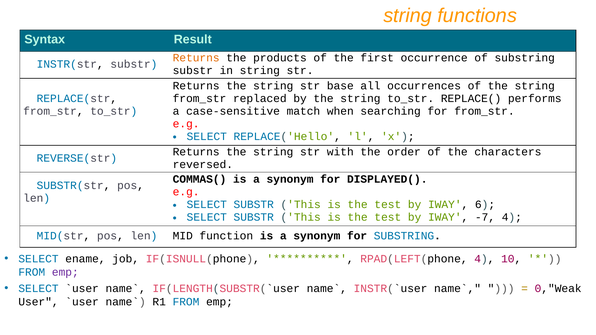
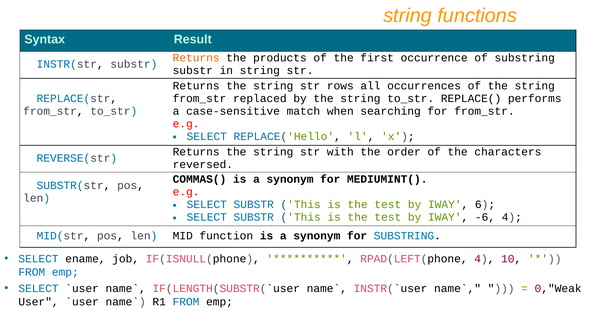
base: base -> rows (340, 86)
DISPLAYED(: DISPLAYED( -> MEDIUMINT( (387, 179)
-7: -7 -> -6 (485, 217)
emp colour: purple -> blue (65, 272)
